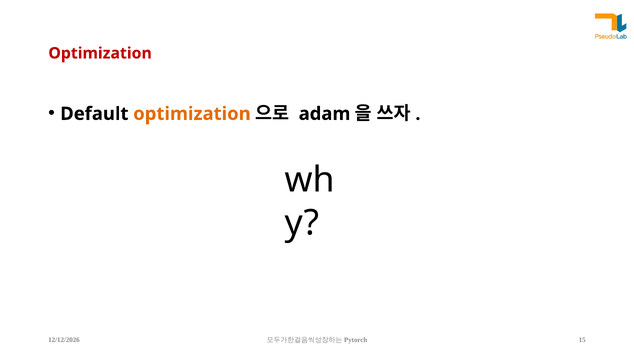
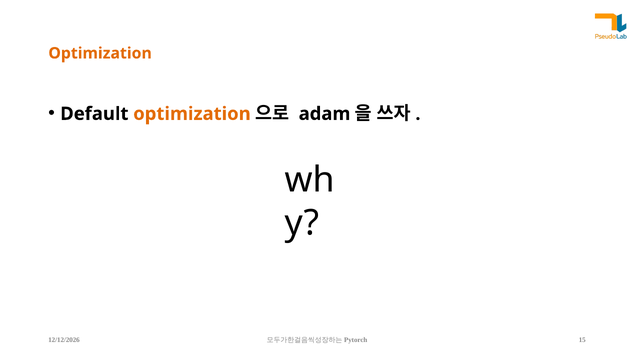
Optimization colour: red -> orange (100, 53)
